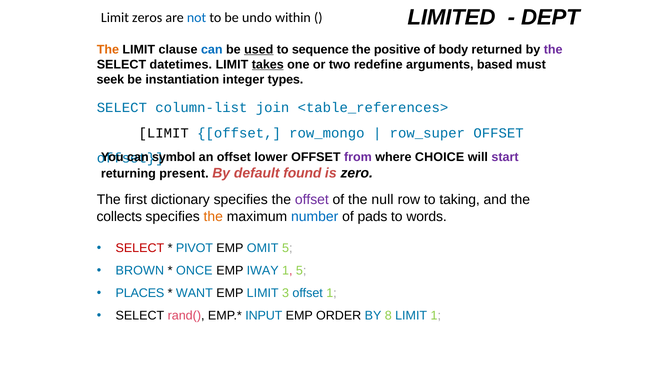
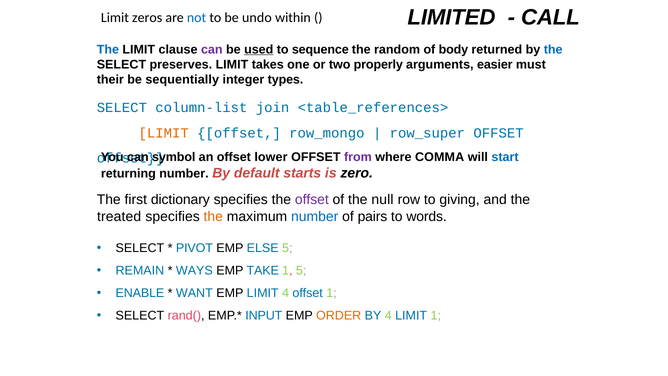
DEPT: DEPT -> CALL (550, 17)
The colour: orange -> blue (108, 49)
can colour: blue -> purple (212, 49)
positive: positive -> random (397, 49)
the colour: purple -> blue (553, 49)
datetimes: datetimes -> preserves (181, 64)
takes underline: present -> none (268, 64)
redefine: redefine -> properly (378, 64)
based: based -> easier (495, 64)
seek: seek -> their (110, 79)
instantiation: instantiation -> sequentially (182, 79)
LIMIT colour: black -> orange (164, 133)
CHOICE: CHOICE -> COMMA (440, 157)
start colour: purple -> blue (505, 157)
returning present: present -> number (184, 173)
found: found -> starts (302, 173)
taking: taking -> giving (460, 200)
collects: collects -> treated (119, 216)
pads: pads -> pairs (372, 216)
SELECT colour: red -> black (140, 248)
OMIT: OMIT -> ELSE (263, 248)
BROWN: BROWN -> REMAIN (140, 271)
ONCE: ONCE -> WAYS (194, 271)
IWAY: IWAY -> TAKE (263, 271)
PLACES: PLACES -> ENABLE (140, 293)
LIMIT 3: 3 -> 4 (286, 293)
ORDER colour: black -> orange (339, 316)
BY 8: 8 -> 4 (388, 316)
